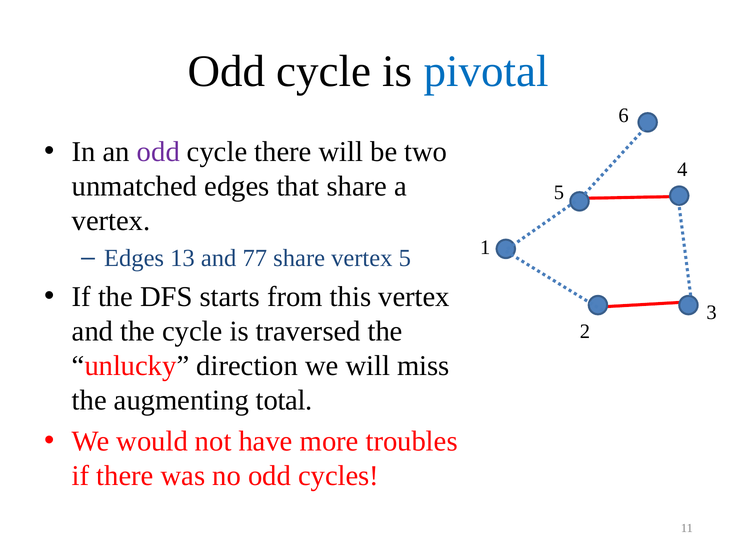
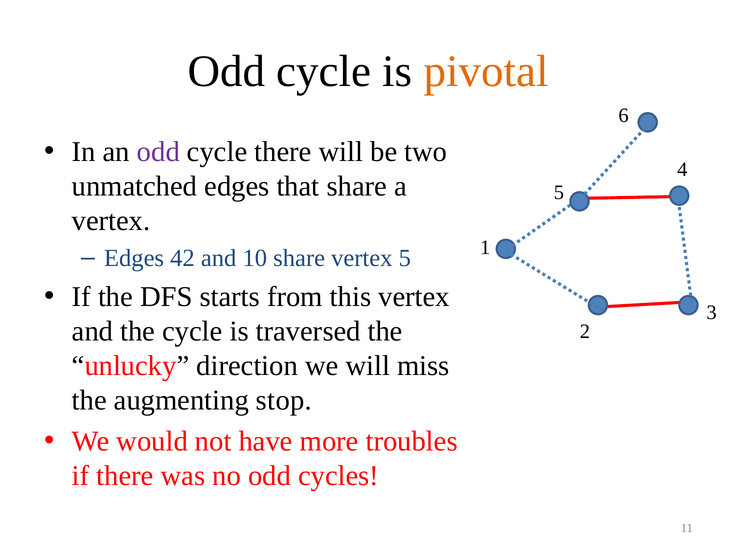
pivotal colour: blue -> orange (486, 71)
13: 13 -> 42 (182, 258)
77: 77 -> 10 (255, 258)
total: total -> stop (284, 400)
